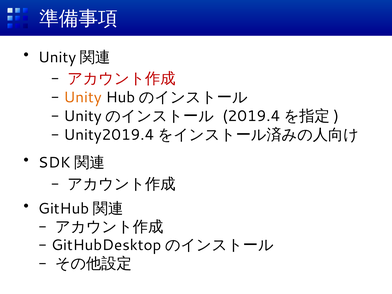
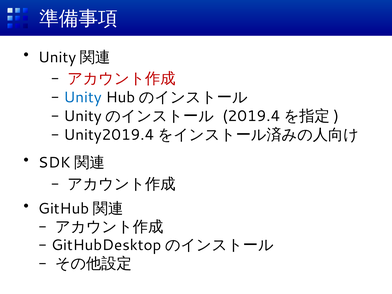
Unity colour: orange -> blue (83, 97)
